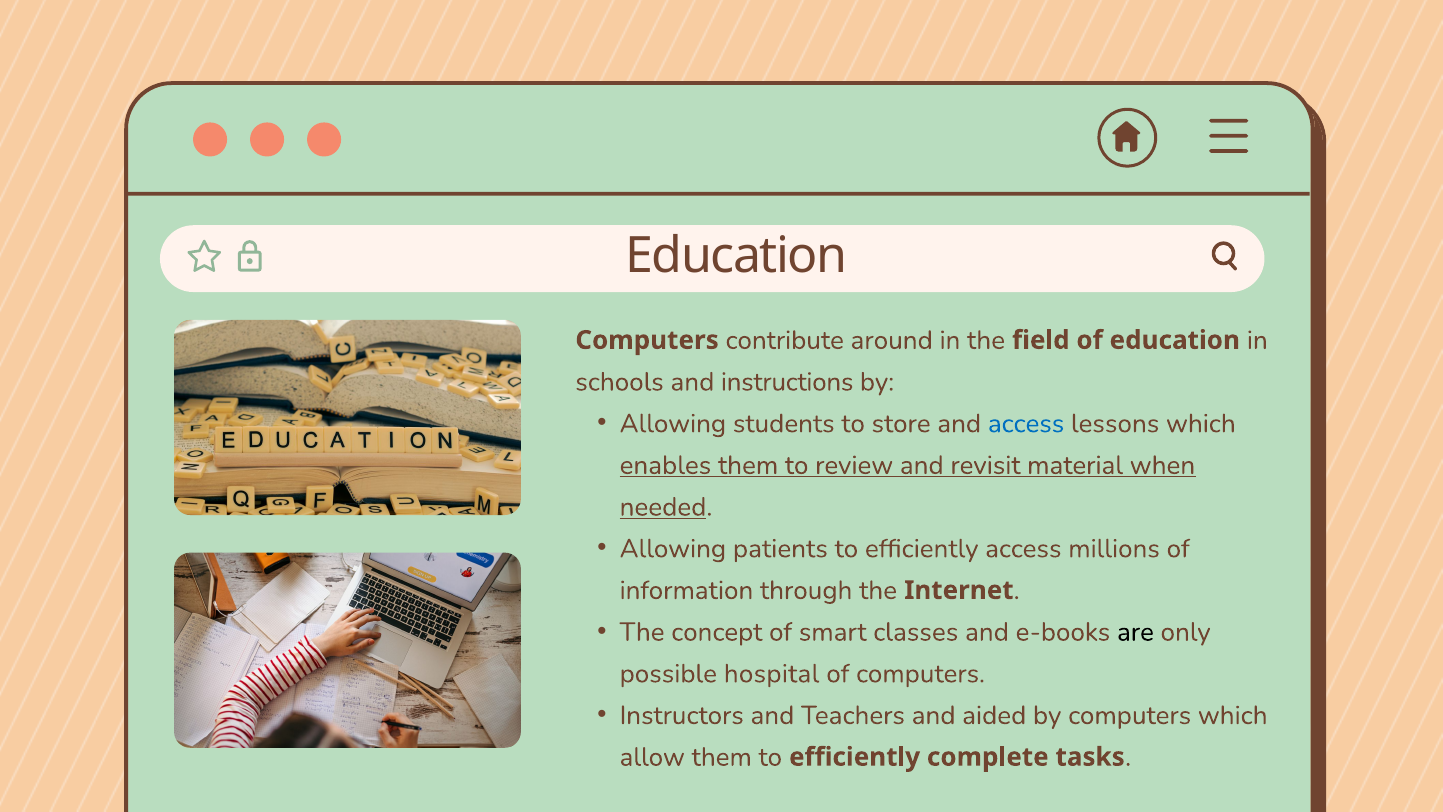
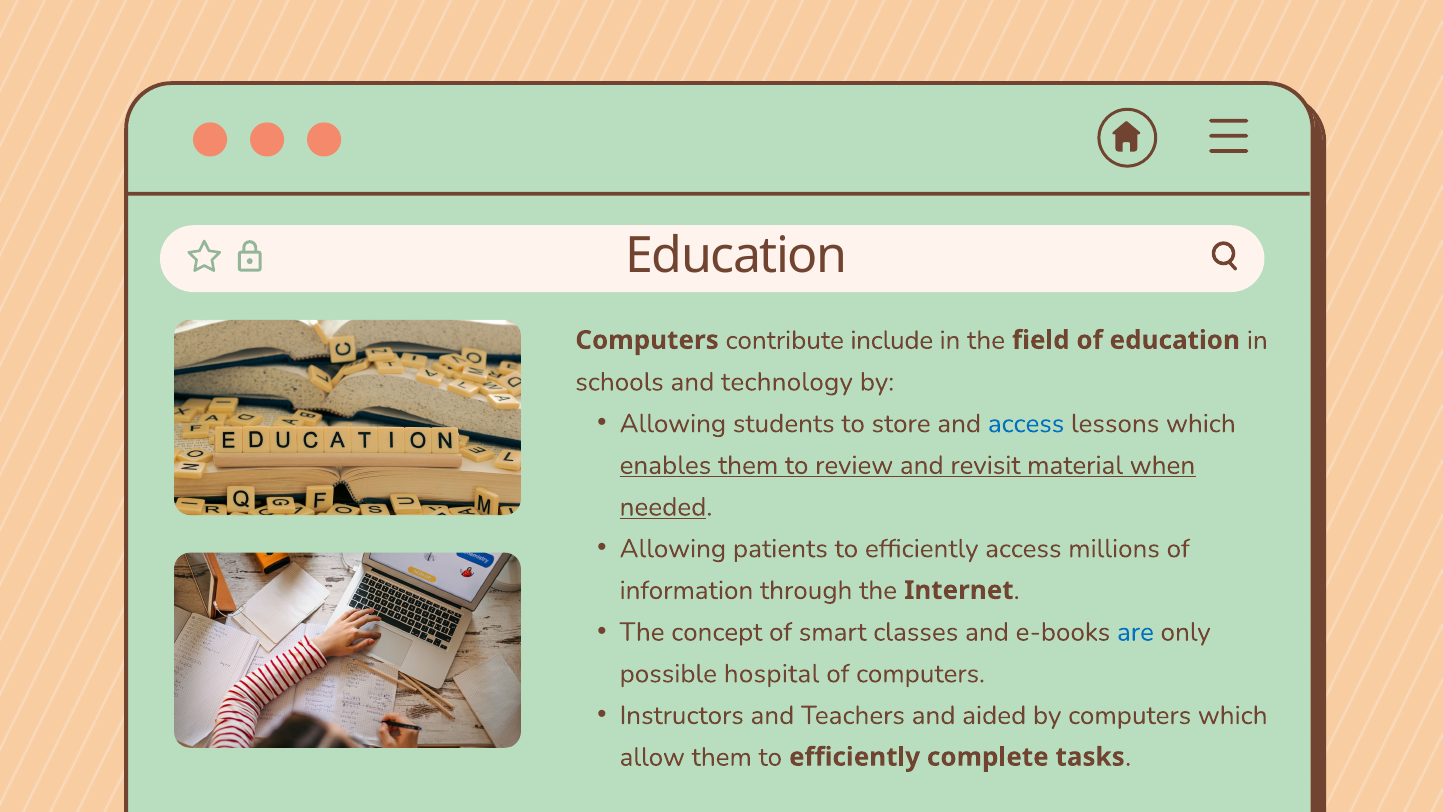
around: around -> include (892, 340)
instructions: instructions -> technology (787, 382)
are colour: black -> blue (1135, 632)
